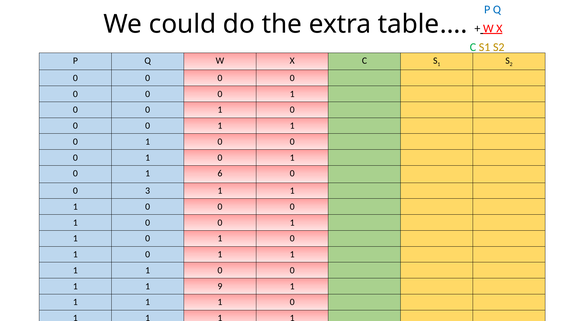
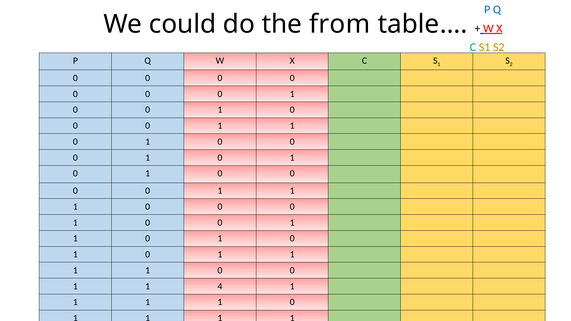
extra: extra -> from (340, 24)
6: 6 -> 0 (220, 174)
3: 3 -> 0 (148, 191)
9: 9 -> 4 (220, 286)
